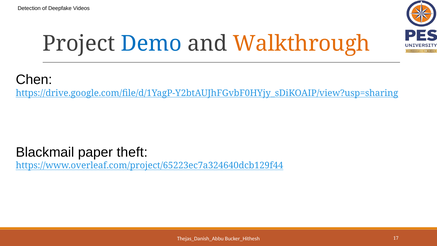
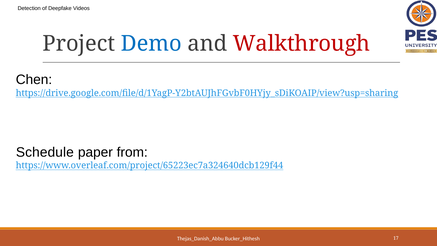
Walkthrough colour: orange -> red (302, 44)
Blackmail: Blackmail -> Schedule (45, 152)
theft: theft -> from (132, 152)
